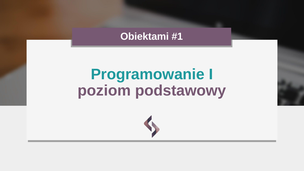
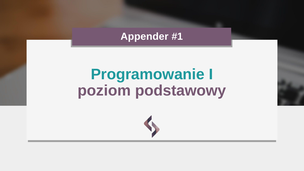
Obiektami: Obiektami -> Appender (144, 37)
